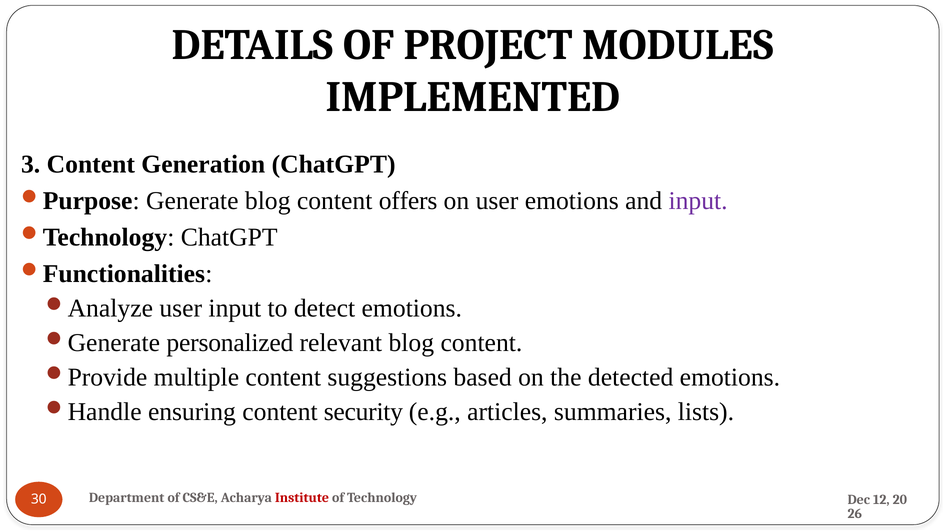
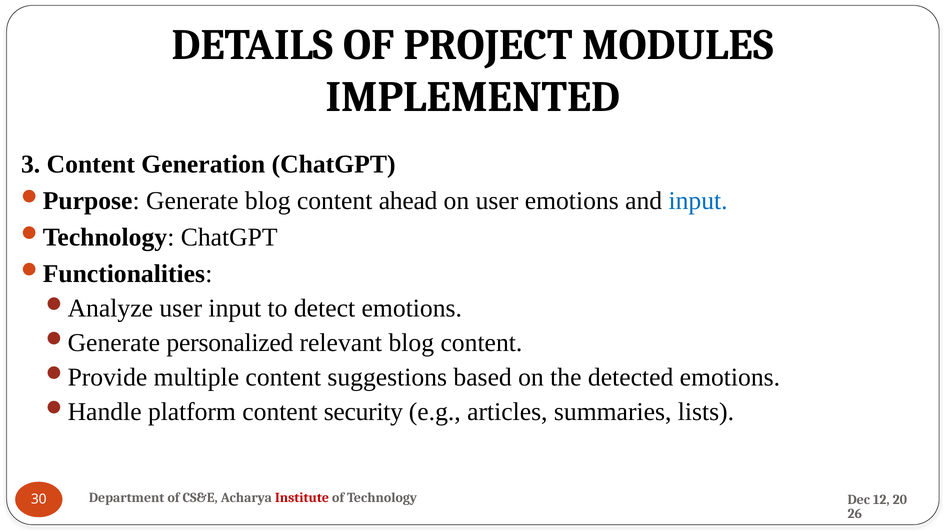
offers: offers -> ahead (408, 201)
input colour: purple -> blue (698, 201)
ensuring: ensuring -> platform (192, 412)
